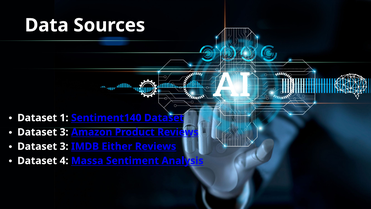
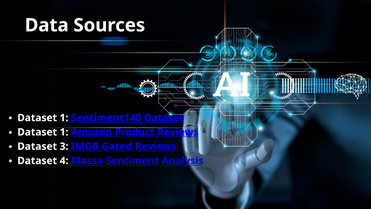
3: 3 -> 1 (64, 132)
Either: Either -> Gated (117, 146)
